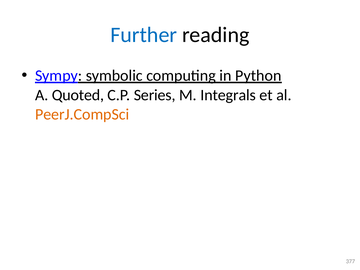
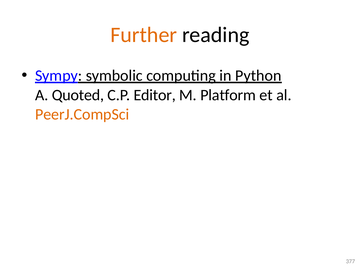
Further colour: blue -> orange (144, 35)
Series: Series -> Editor (155, 95)
Integrals: Integrals -> Platform (228, 95)
